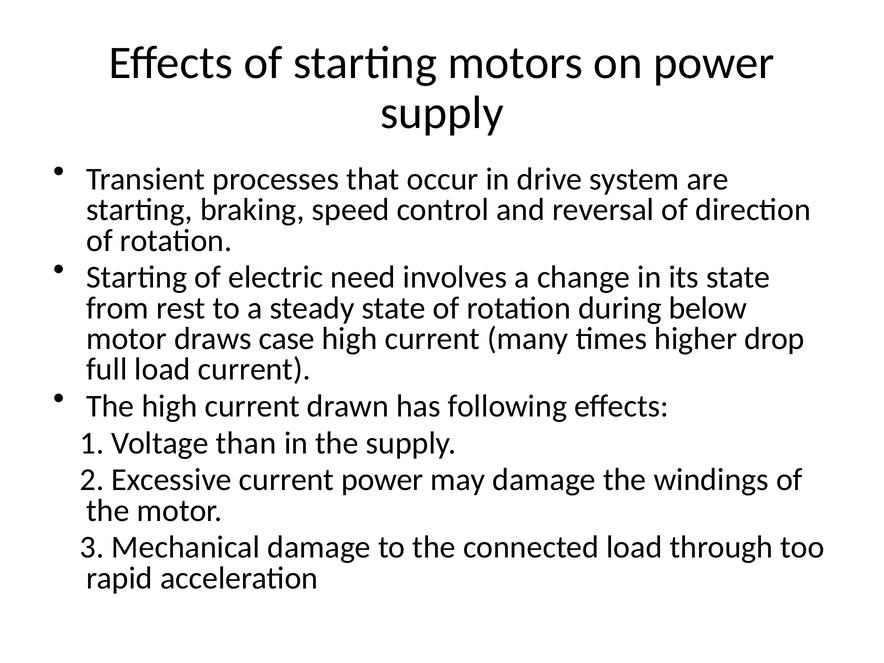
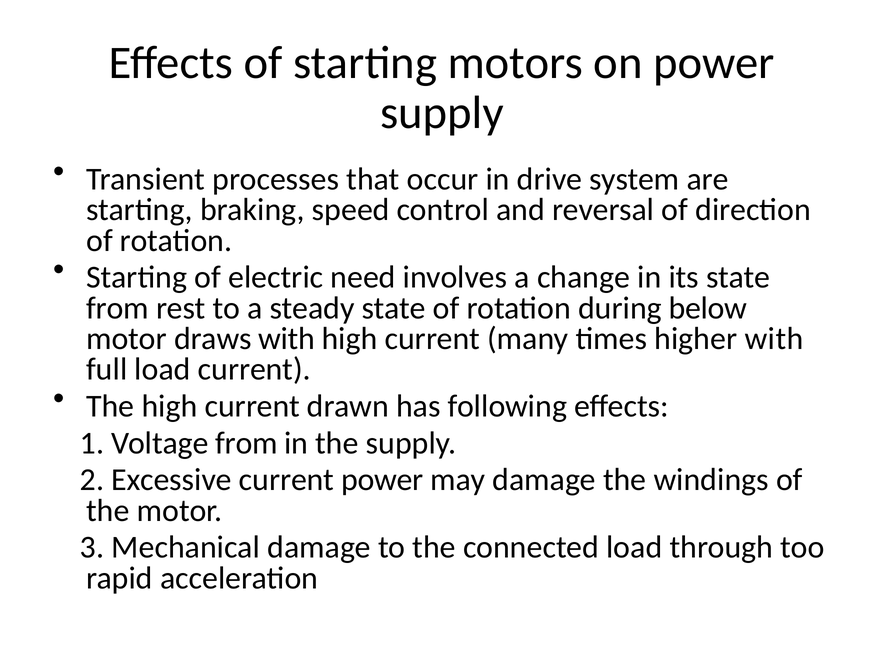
draws case: case -> with (287, 339)
higher drop: drop -> with (774, 339)
Voltage than: than -> from (246, 443)
